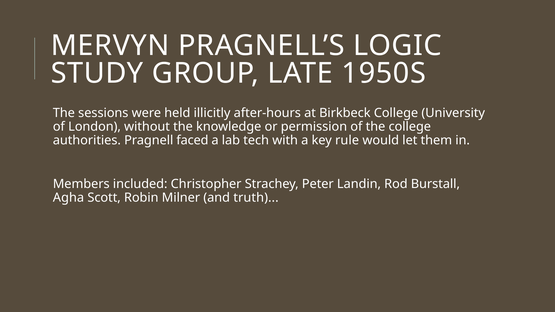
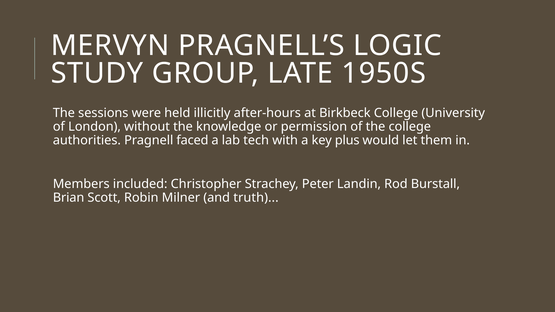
rule: rule -> plus (347, 140)
Agha: Agha -> Brian (69, 198)
